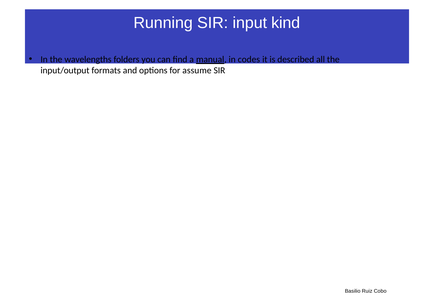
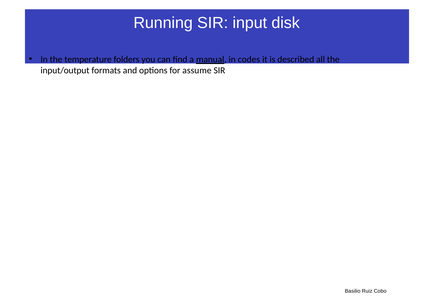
kind: kind -> disk (286, 23)
wavelengths: wavelengths -> temperature (88, 59)
